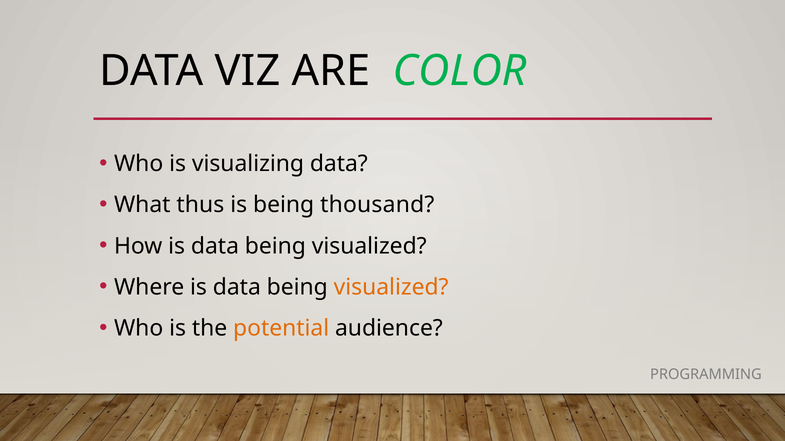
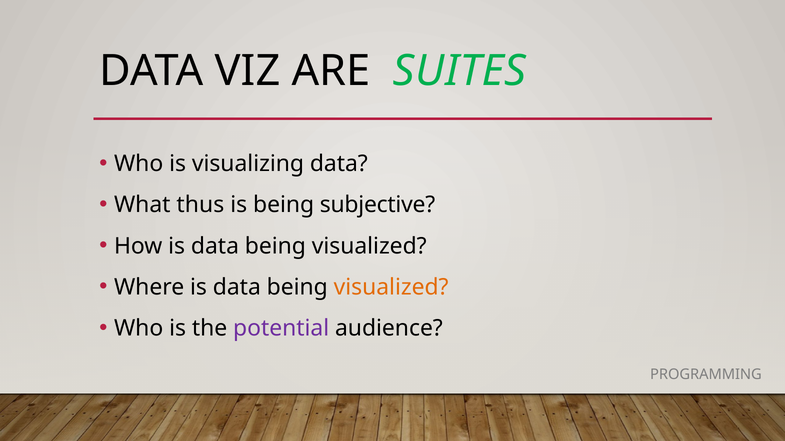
COLOR: COLOR -> SUITES (460, 71)
thousand: thousand -> subjective (378, 205)
potential colour: orange -> purple (281, 329)
